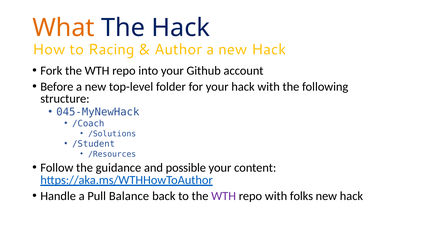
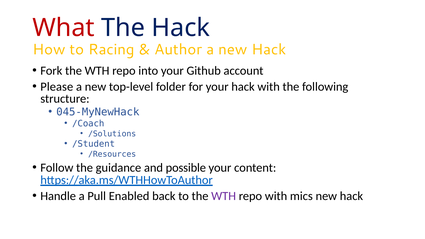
What colour: orange -> red (64, 28)
Before: Before -> Please (57, 87)
Balance: Balance -> Enabled (129, 196)
folks: folks -> mics (301, 196)
